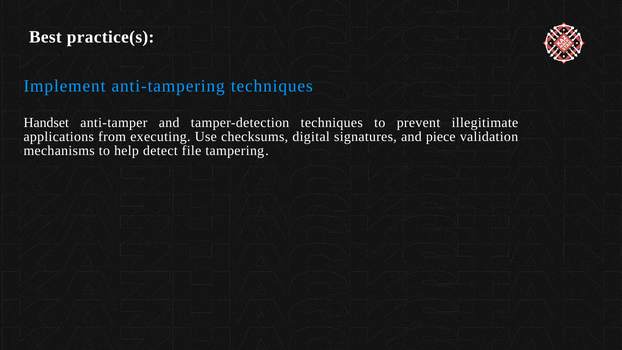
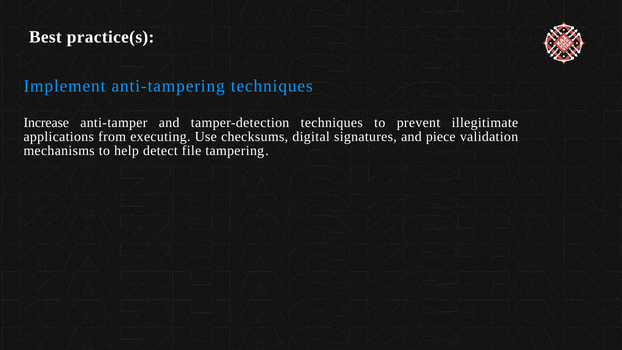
Handset: Handset -> Increase (46, 123)
